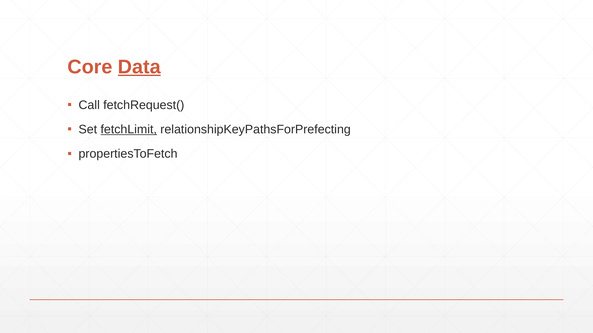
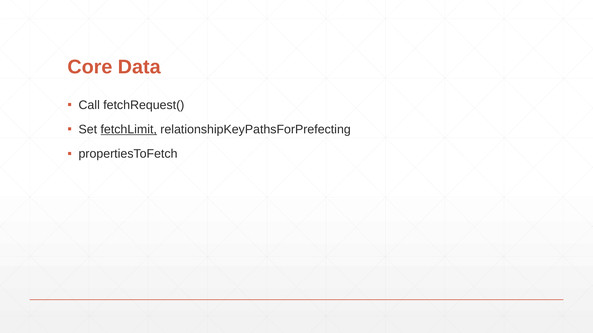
Data underline: present -> none (139, 67)
